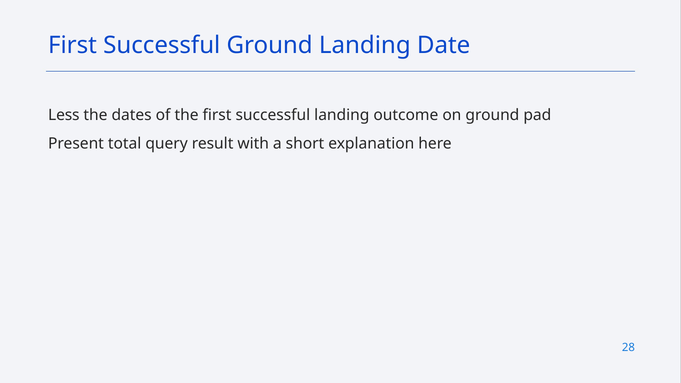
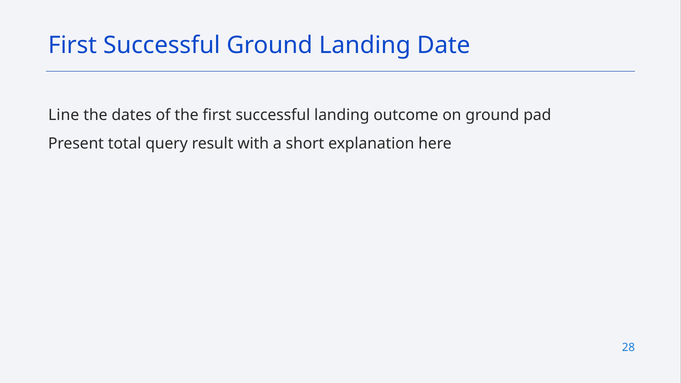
Less: Less -> Line (64, 115)
